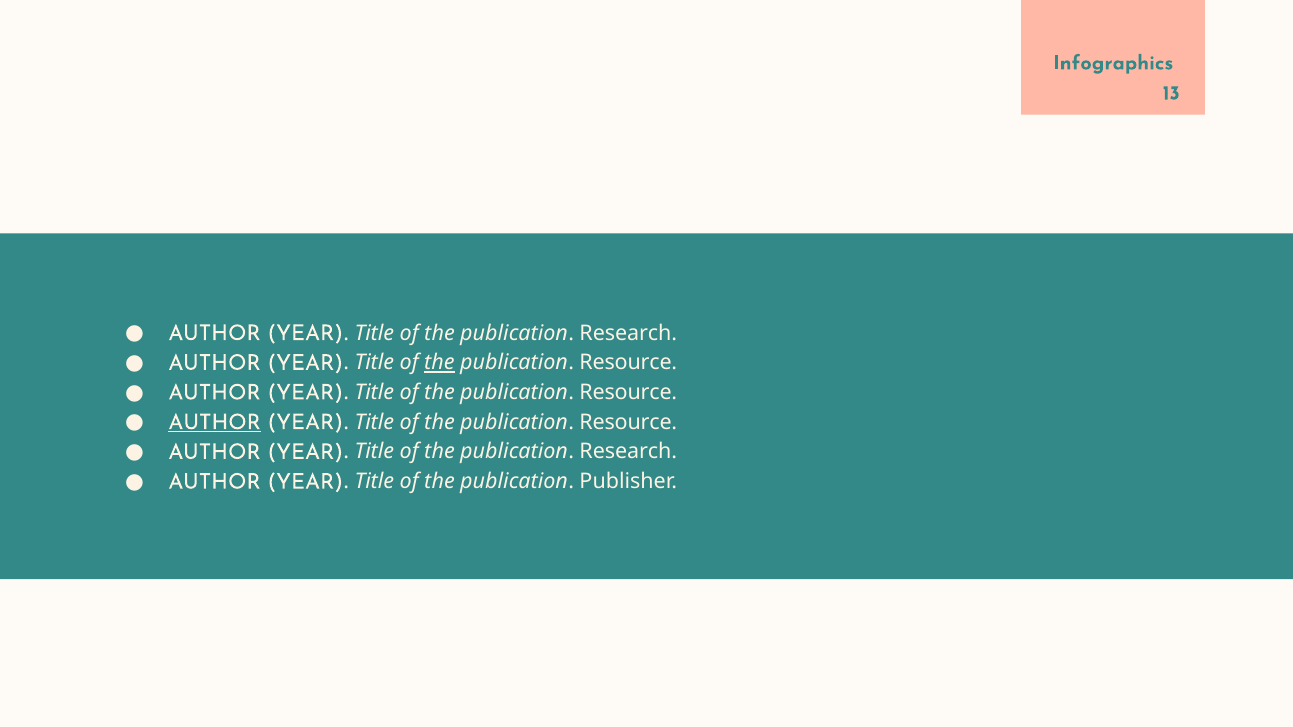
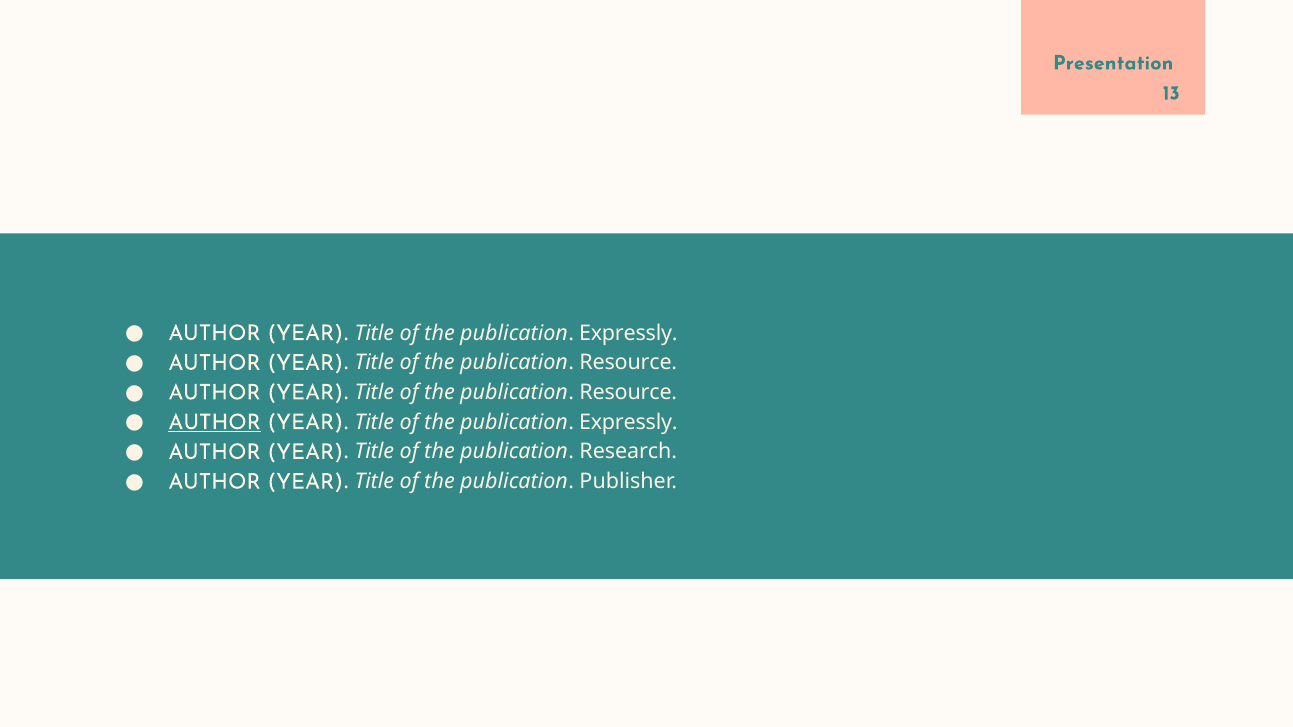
Infographics: Infographics -> Presentation (1113, 63)
Research: Research -> Expressly (628, 333)
the underline: present -> none (439, 363)
Resource: Resource -> Expressly (628, 422)
